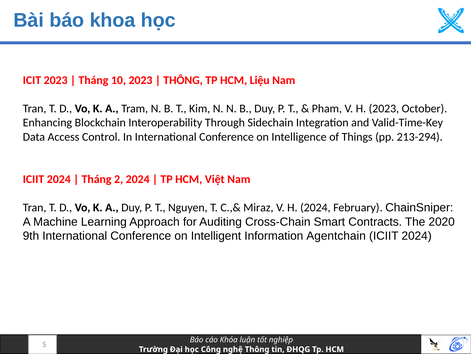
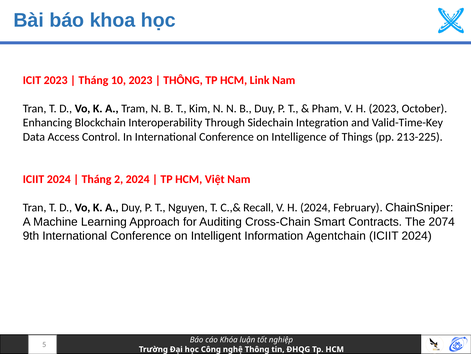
Liệu: Liệu -> Link (260, 80)
213-294: 213-294 -> 213-225 (420, 137)
Miraz: Miraz -> Recall (258, 207)
2020: 2020 -> 2074 (442, 221)
